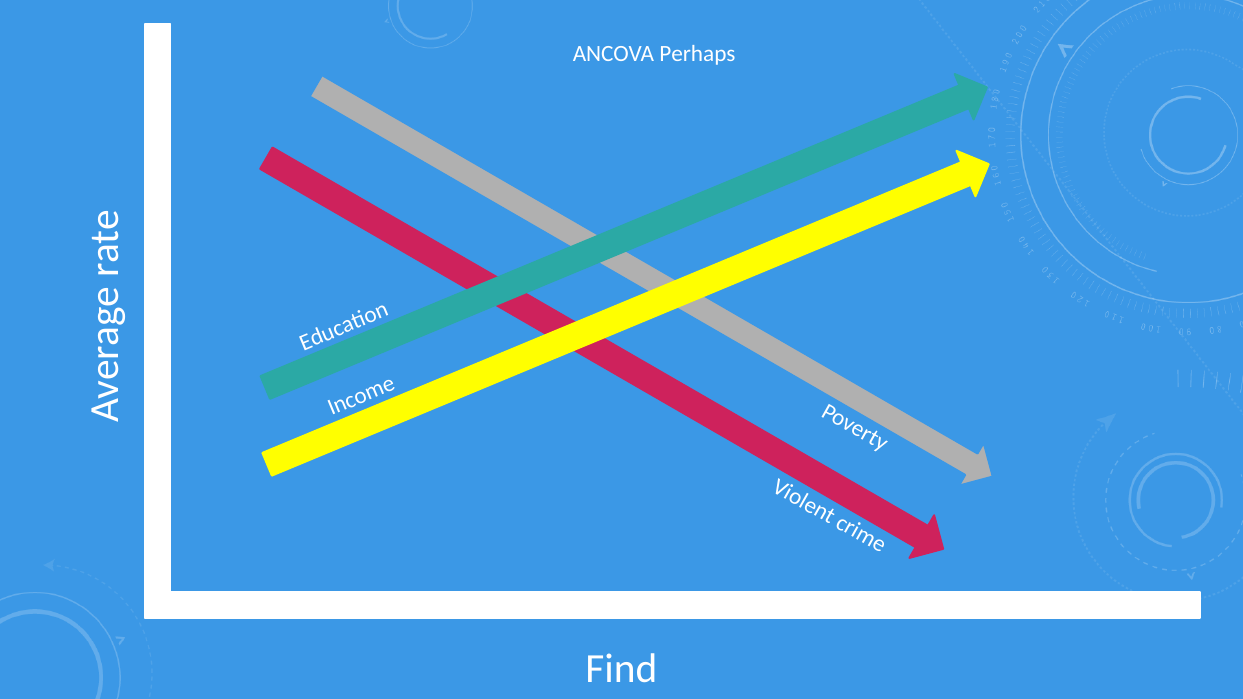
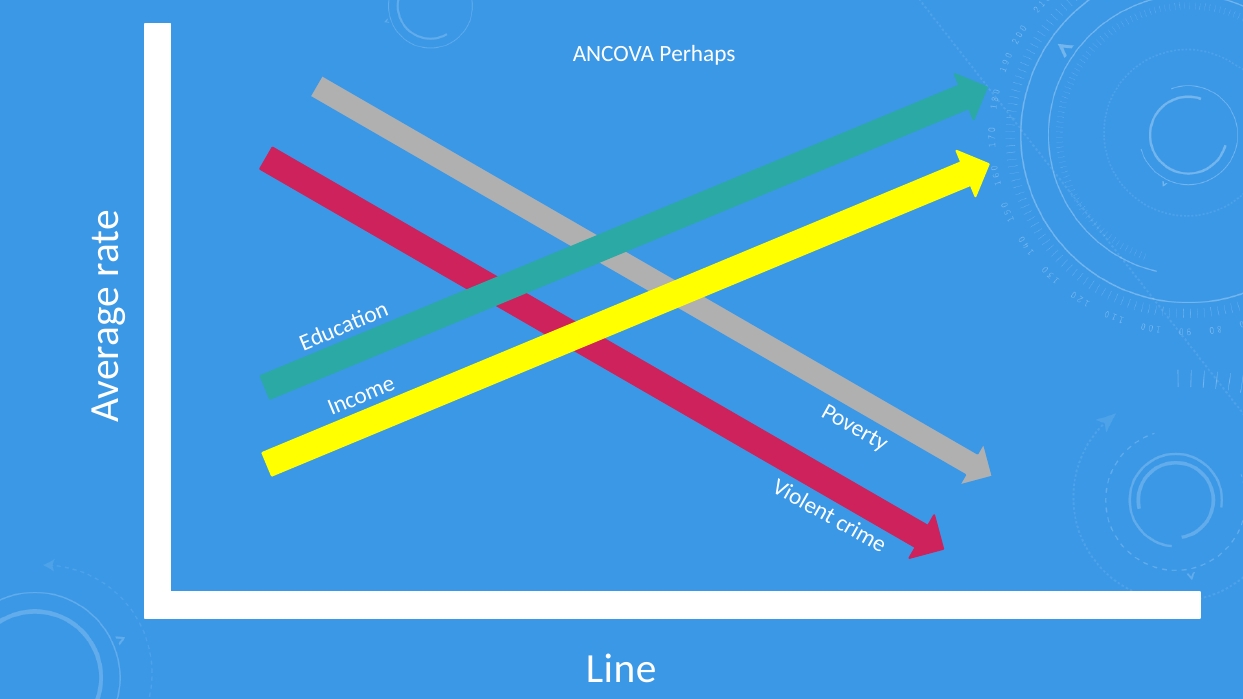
Find: Find -> Line (621, 669)
